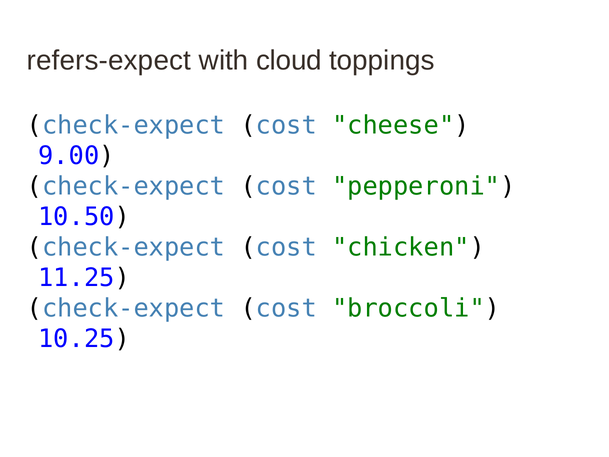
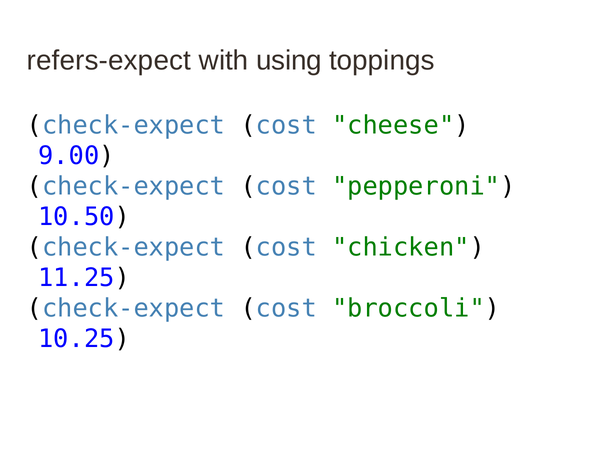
cloud: cloud -> using (289, 61)
